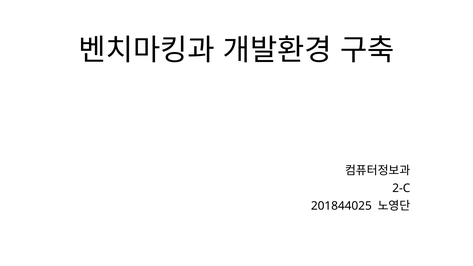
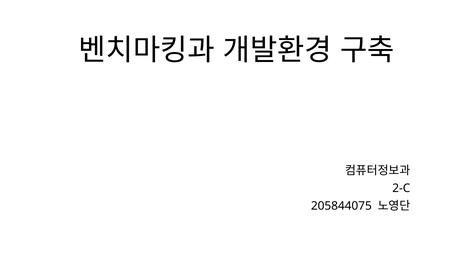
201844025: 201844025 -> 205844075 (341, 206)
